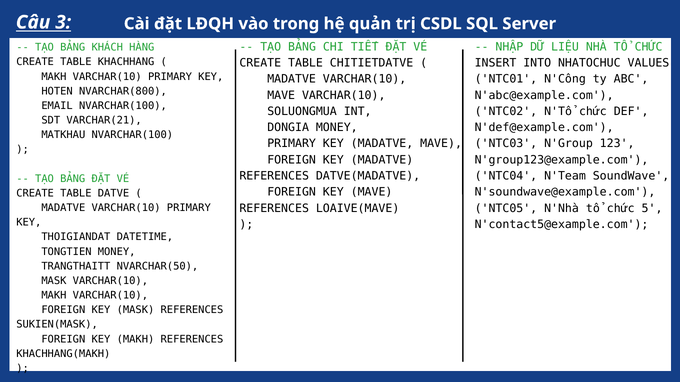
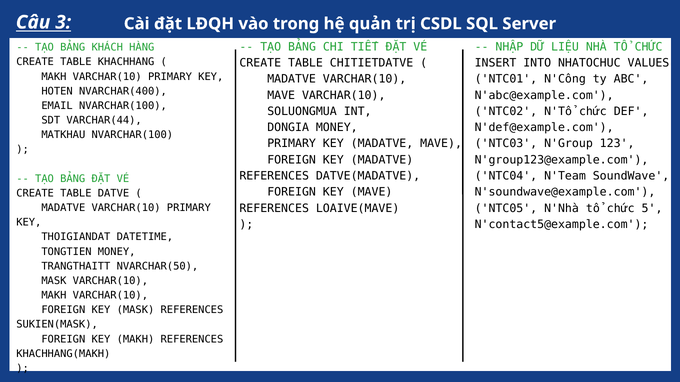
NVARCHAR(800: NVARCHAR(800 -> NVARCHAR(400 (123, 91)
VARCHAR(21: VARCHAR(21 -> VARCHAR(44 (104, 120)
